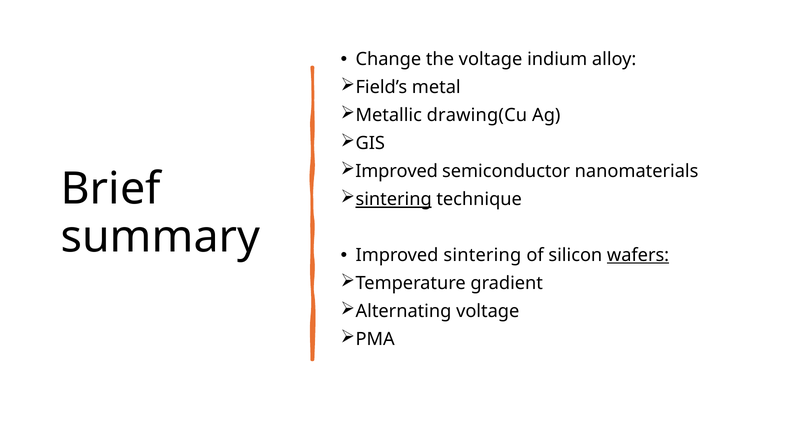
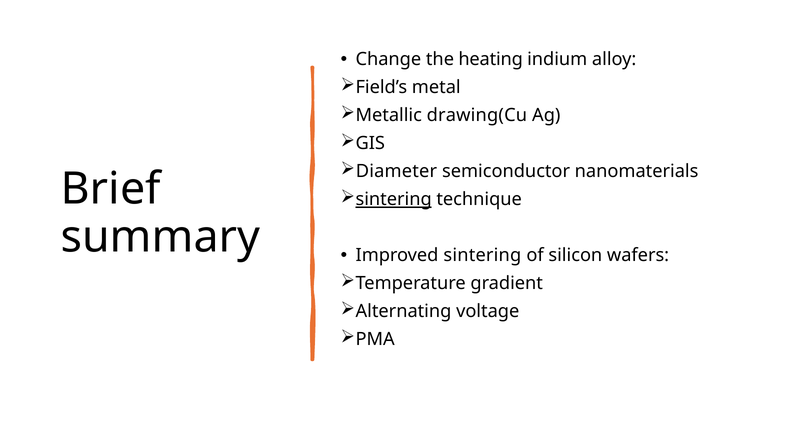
the voltage: voltage -> heating (491, 59)
Improved: Improved -> Diameter (396, 171)
wafers underline: present -> none (638, 255)
